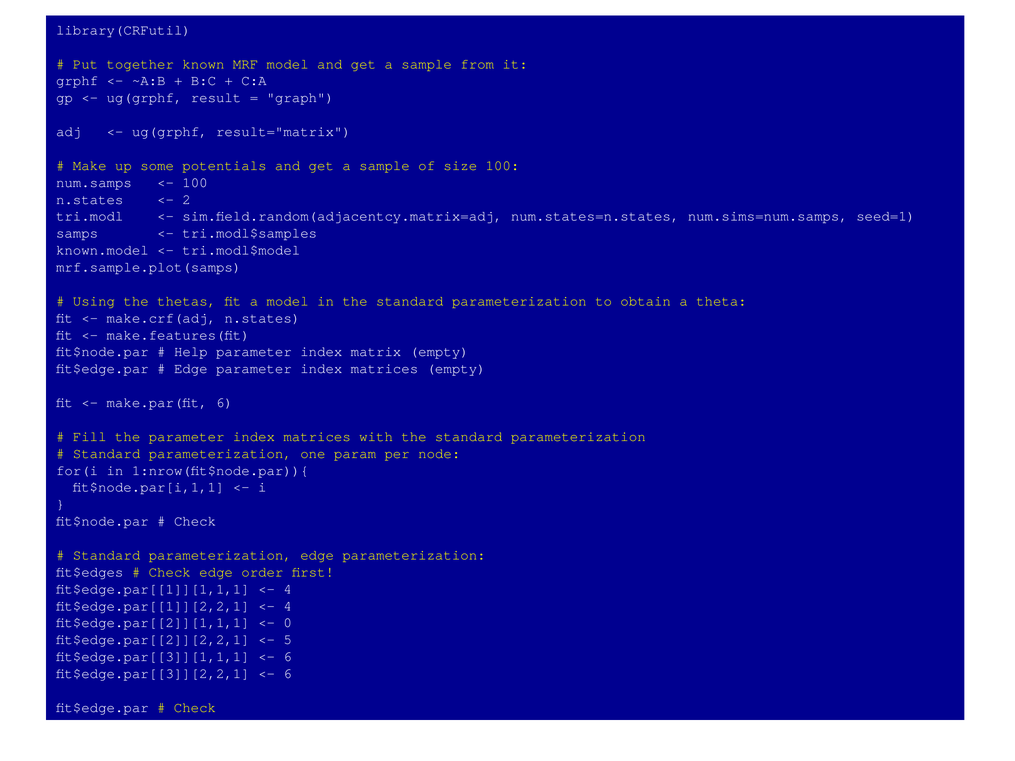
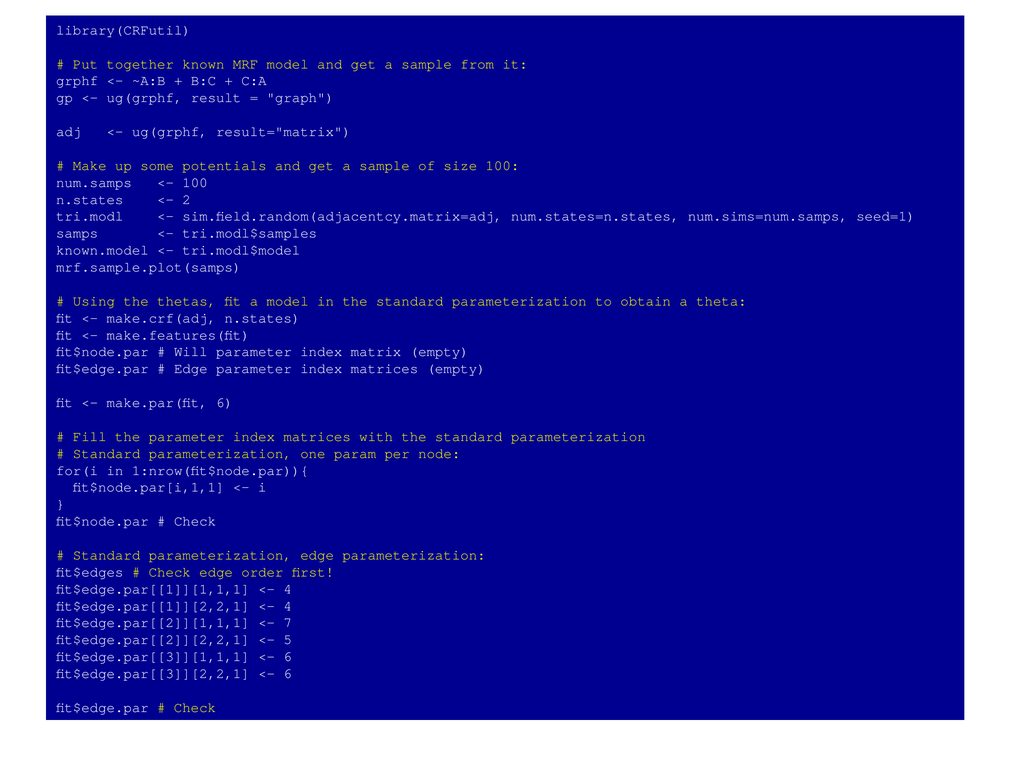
Help: Help -> Will (191, 352)
0: 0 -> 7 (288, 623)
